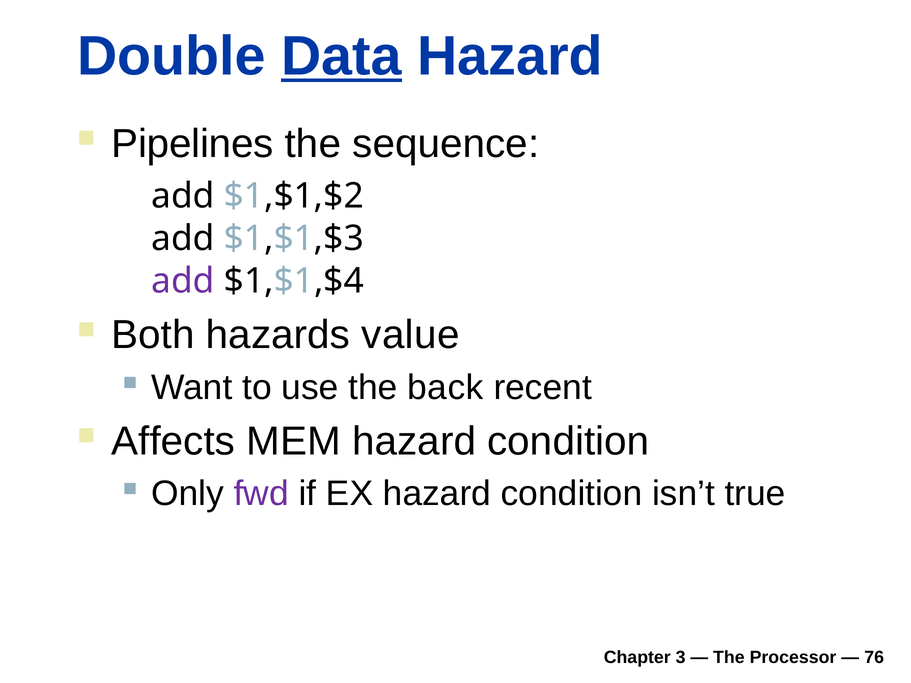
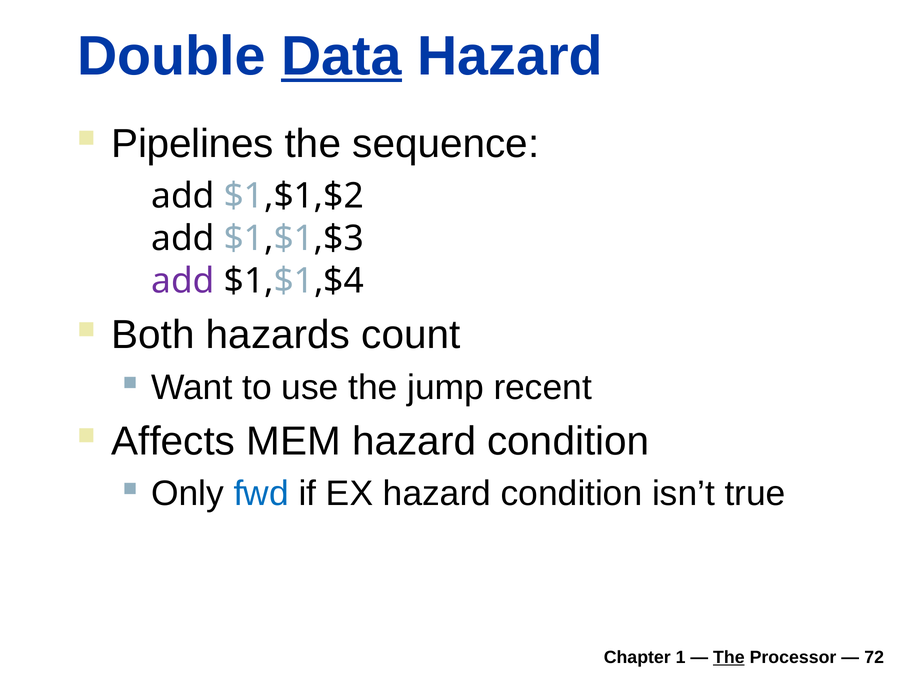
value: value -> count (411, 335)
back: back -> jump (446, 388)
fwd colour: purple -> blue (261, 494)
3: 3 -> 1 (681, 658)
The underline: none -> present (729, 658)
76: 76 -> 72 (874, 658)
